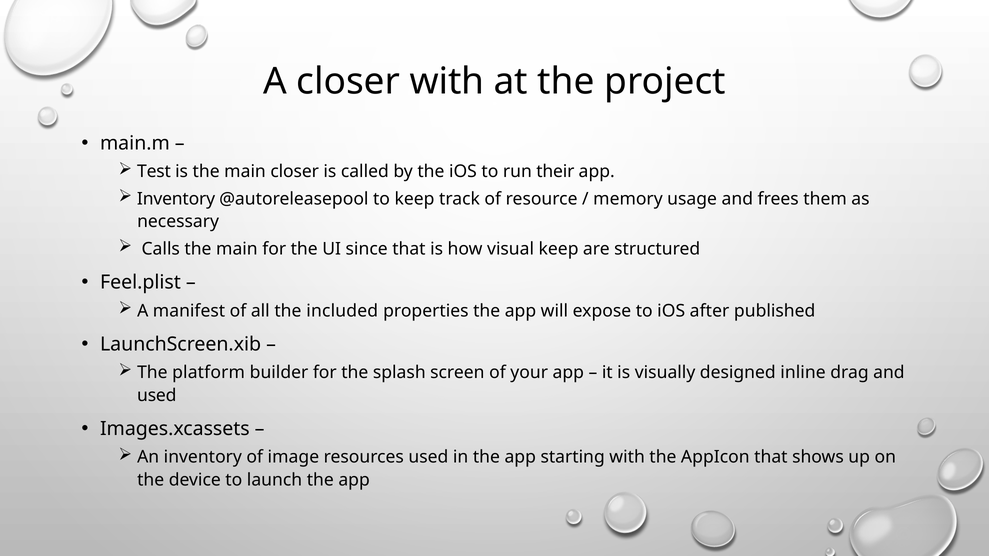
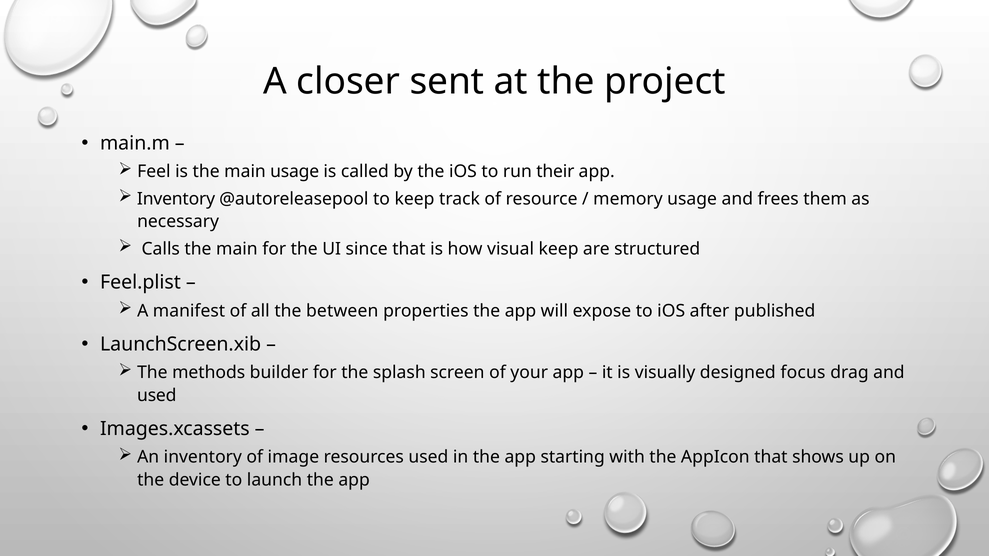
closer with: with -> sent (447, 81)
Test: Test -> Feel (154, 172)
main closer: closer -> usage (295, 172)
included: included -> between (342, 311)
platform: platform -> methods (209, 373)
inline: inline -> focus (803, 373)
